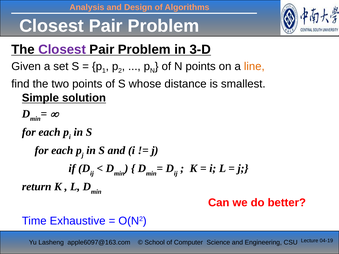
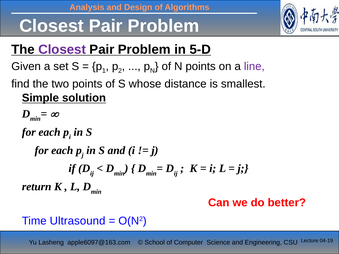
3-D: 3-D -> 5-D (200, 50)
line colour: orange -> purple (254, 66)
Exhaustive: Exhaustive -> Ultrasound (78, 221)
